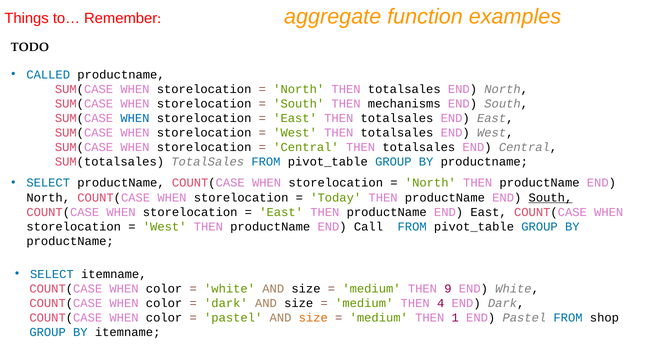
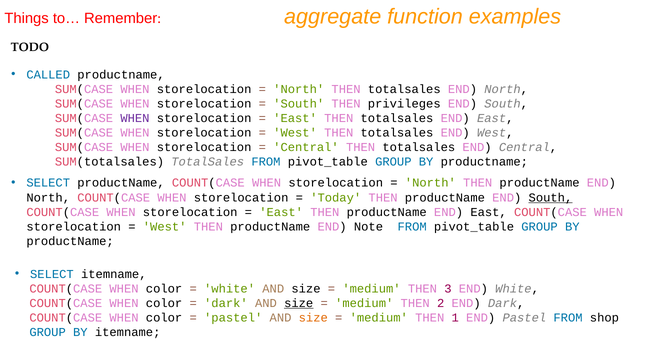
mechanisms: mechanisms -> privileges (404, 104)
WHEN colour: blue -> purple (135, 118)
Call: Call -> Note (368, 227)
9: 9 -> 3 (448, 289)
size underline: none -> present (299, 303)
4: 4 -> 2 (441, 303)
